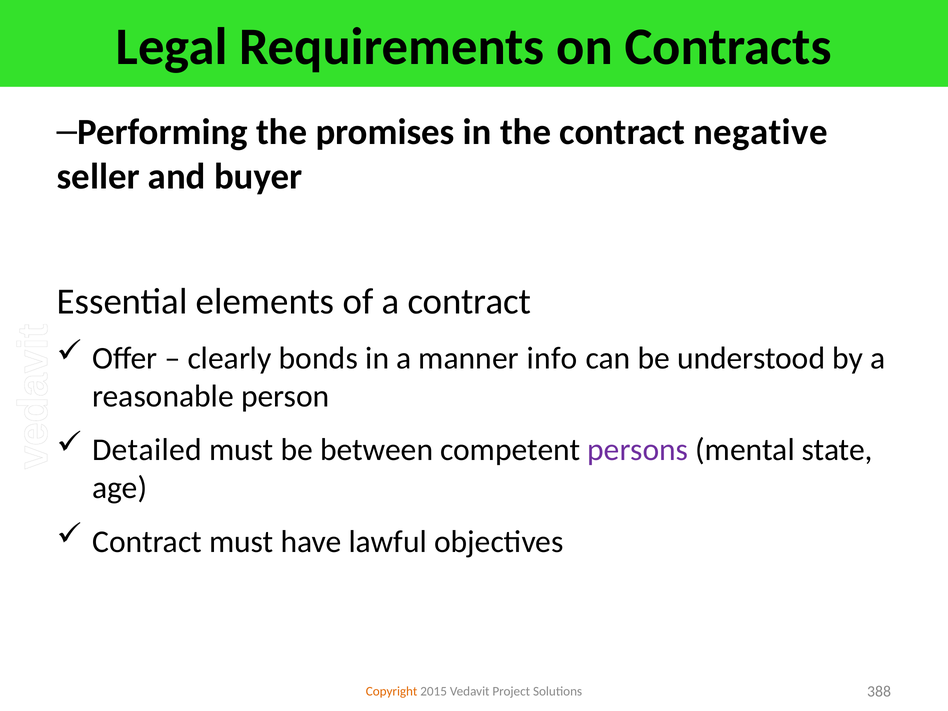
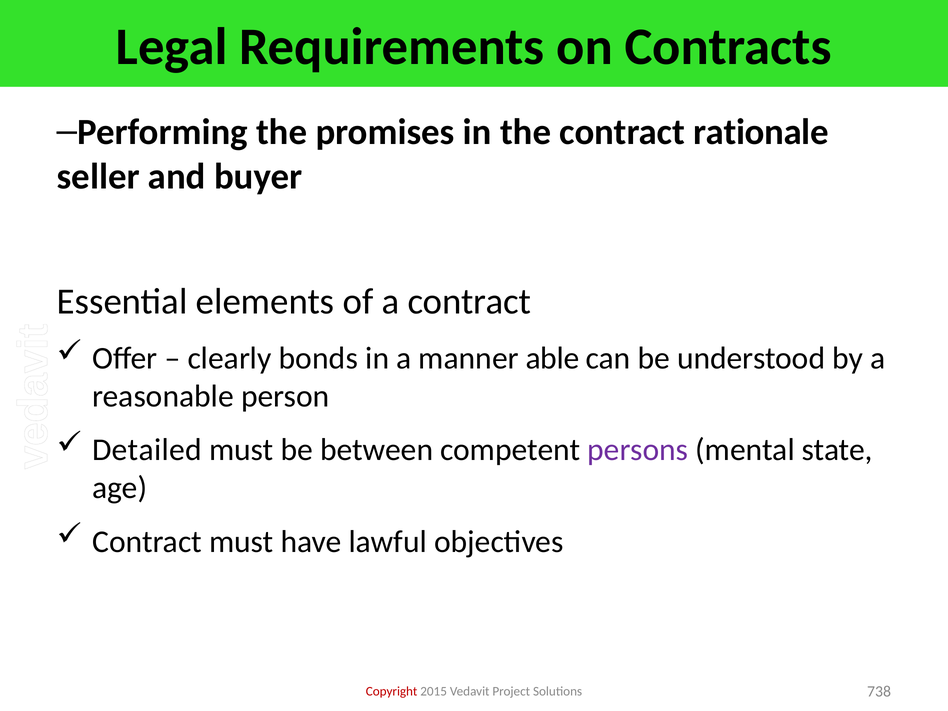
negative: negative -> rationale (761, 132)
info: info -> able (552, 358)
Copyright colour: orange -> red (392, 692)
388: 388 -> 738 (879, 692)
